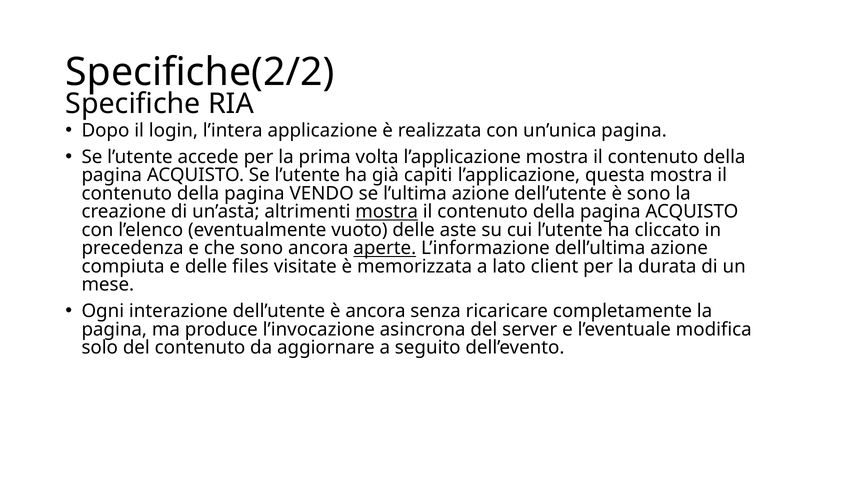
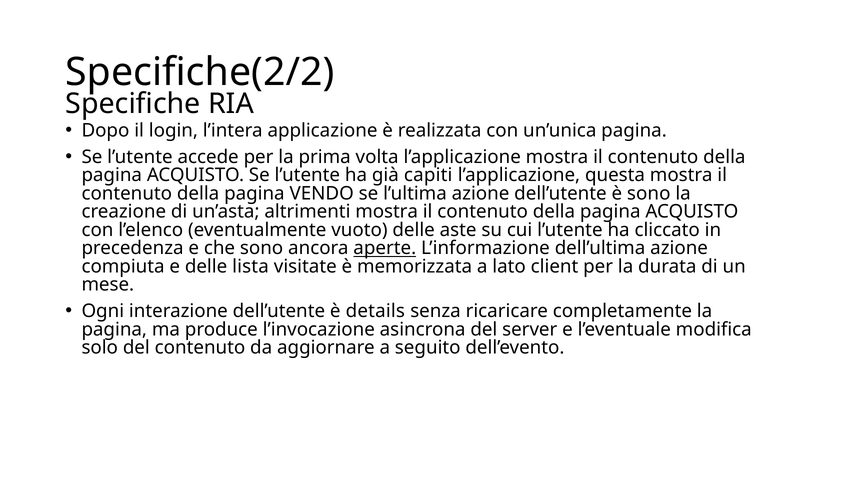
mostra underline: present -> none (387, 212)
files: files -> lista (250, 266)
è ancora: ancora -> details (375, 311)
